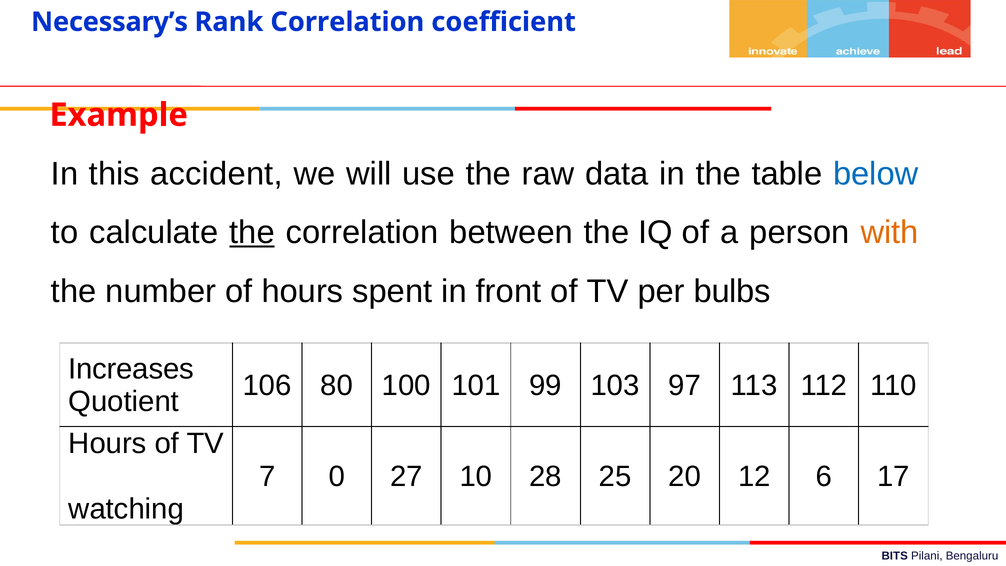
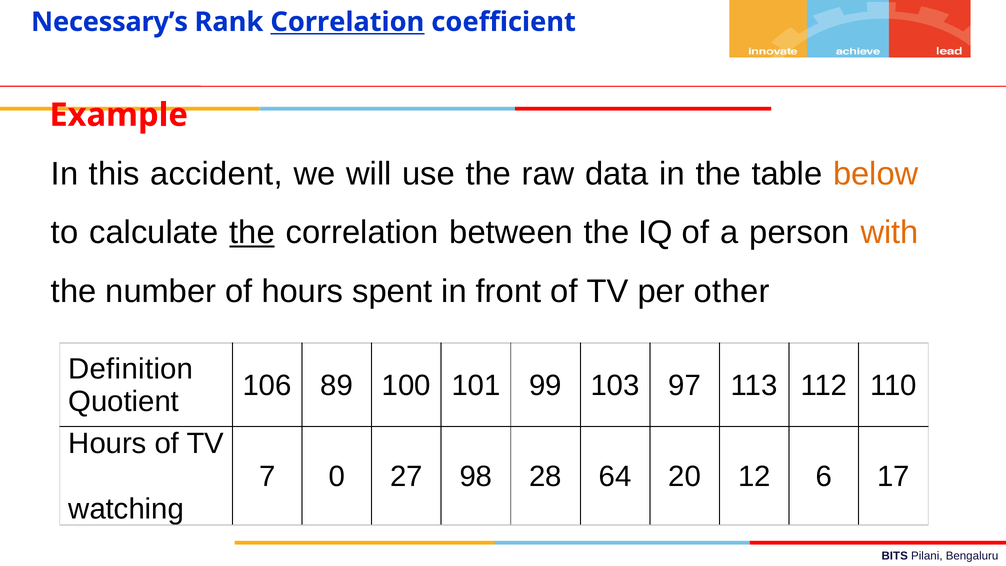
Correlation underline: none -> present (347, 22)
below colour: blue -> orange (876, 174)
bulbs: bulbs -> other (732, 291)
Increases: Increases -> Definition (131, 369)
80: 80 -> 89 (337, 385)
10: 10 -> 98 (476, 476)
25: 25 -> 64 (615, 476)
